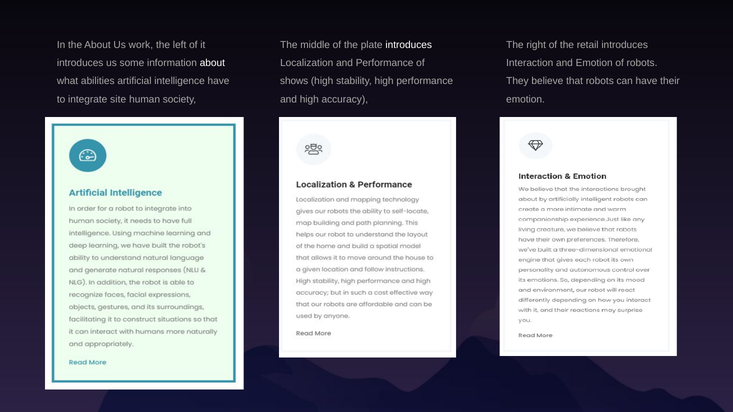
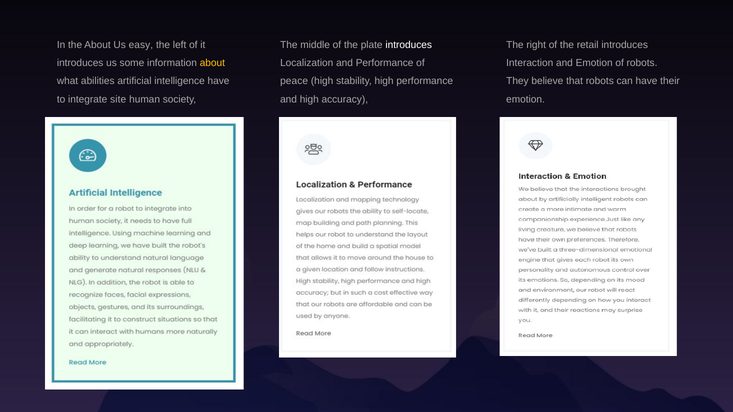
work: work -> easy (141, 45)
about colour: white -> yellow (212, 63)
shows: shows -> peace (294, 81)
